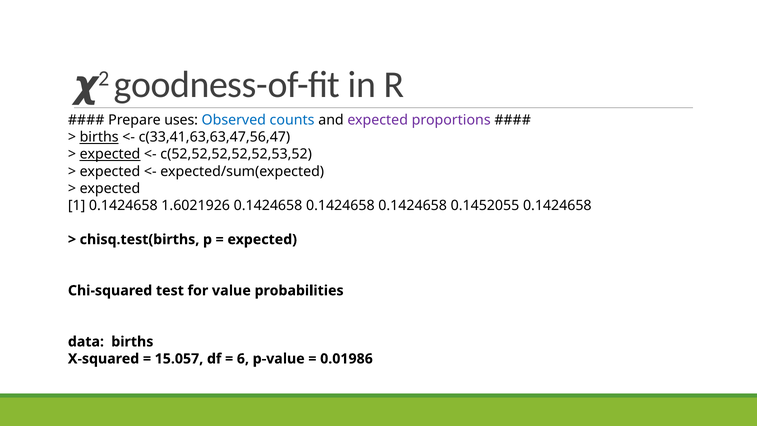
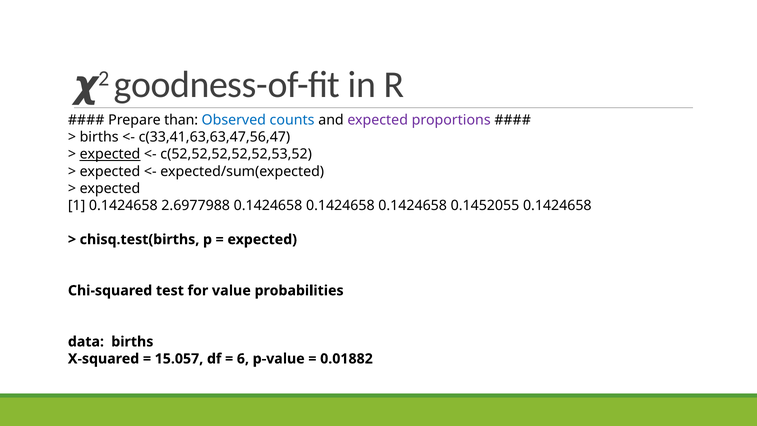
uses: uses -> than (181, 120)
births underline: present -> none (99, 137)
1.6021926: 1.6021926 -> 2.6977988 (196, 205)
0.01986: 0.01986 -> 0.01882 (347, 359)
